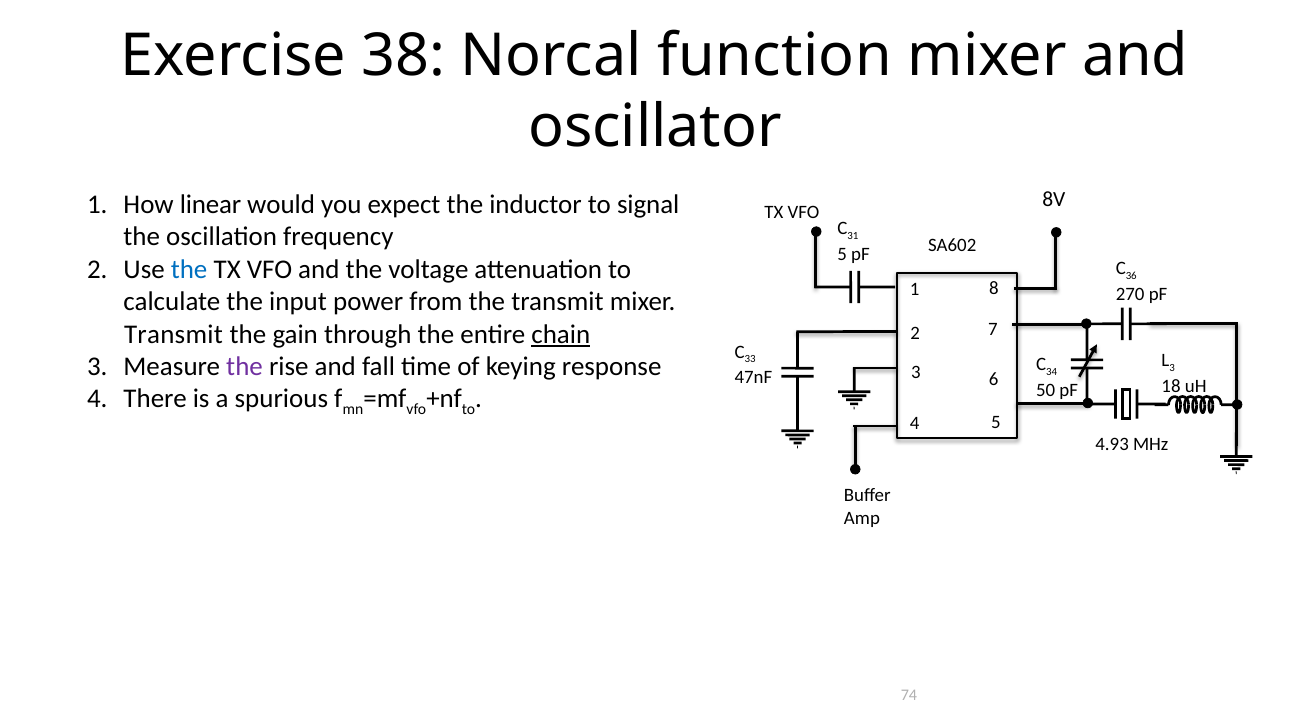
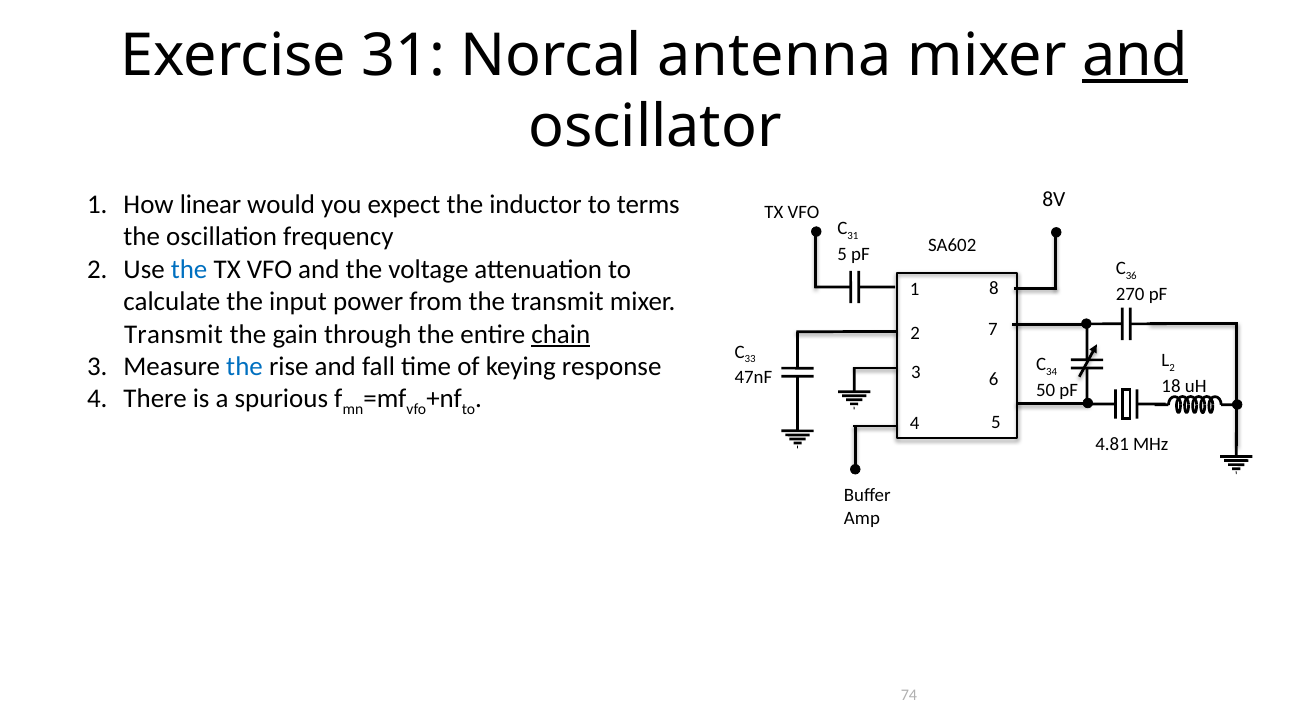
Exercise 38: 38 -> 31 (403, 56)
function: function -> antenna (775, 56)
and underline: none -> present (1135, 56)
signal: signal -> terms (648, 205)
3: 3 -> 2 (1172, 368)
the colour: purple -> blue (245, 366)
4.93: 4.93 -> 4.81 (1112, 444)
